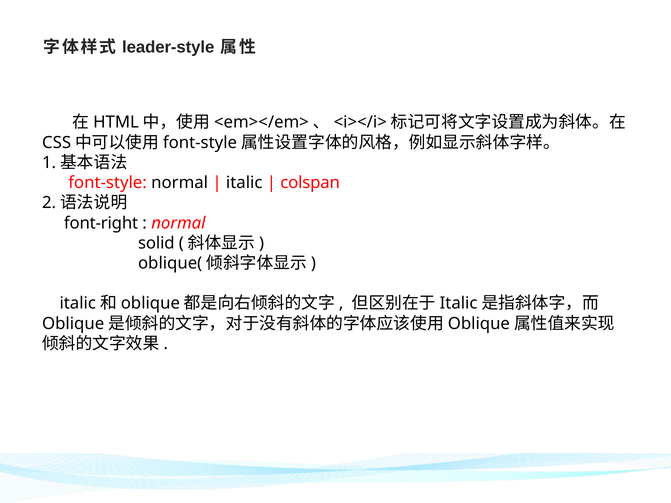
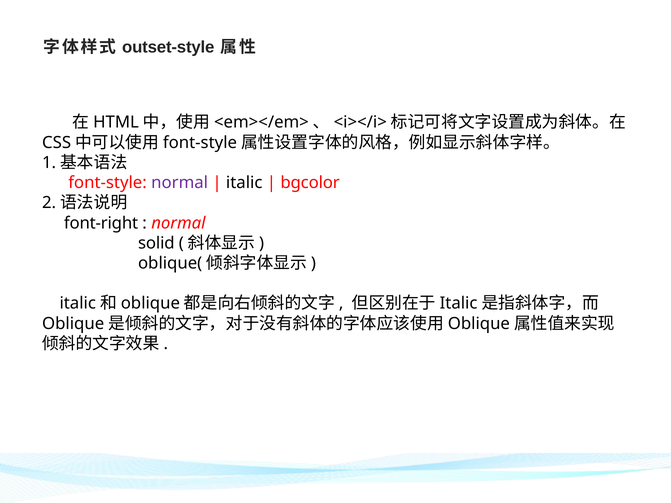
leader-style: leader-style -> outset-style (168, 47)
normal colour: black -> purple (180, 183)
colspan: colspan -> bgcolor (310, 183)
